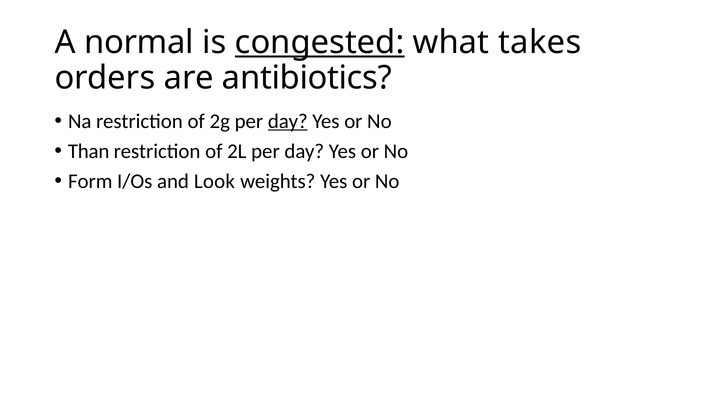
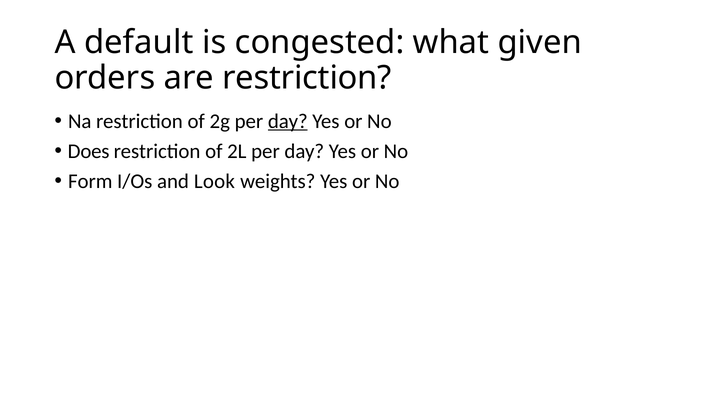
normal: normal -> default (139, 42)
congested underline: present -> none (320, 42)
takes: takes -> given (540, 42)
are antibiotics: antibiotics -> restriction (307, 78)
Than: Than -> Does (89, 151)
